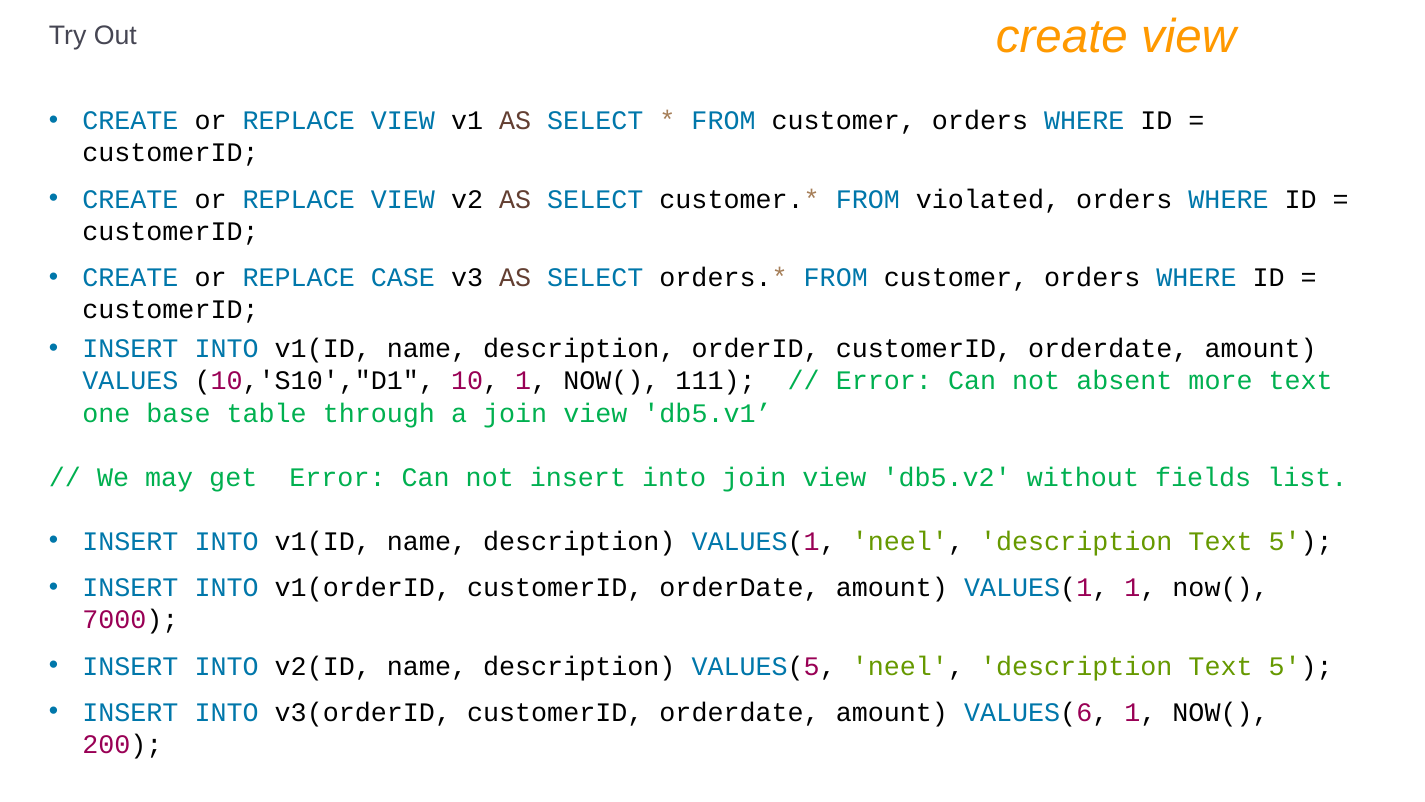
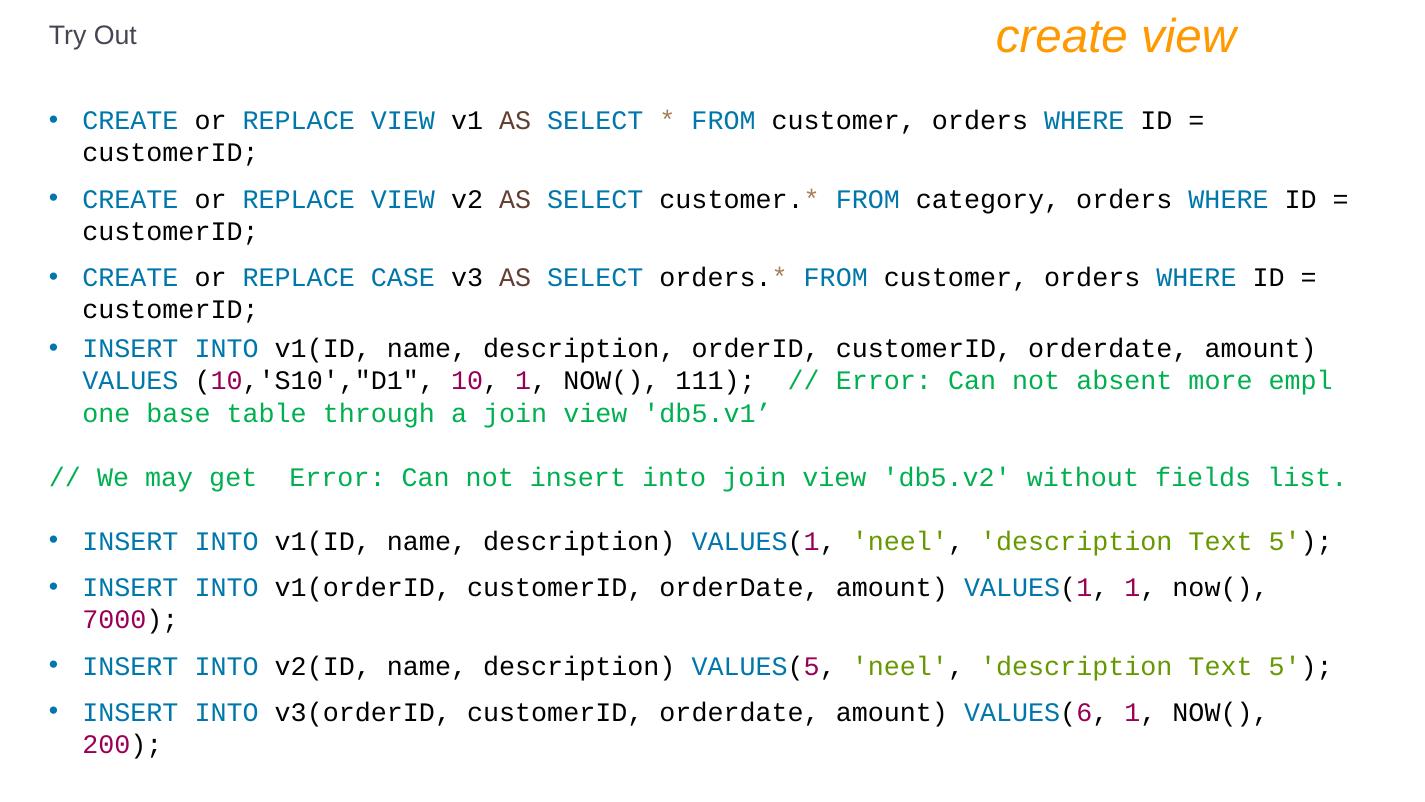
violated: violated -> category (988, 199)
more text: text -> empl (1301, 381)
